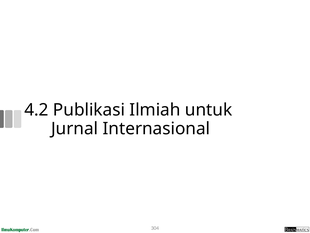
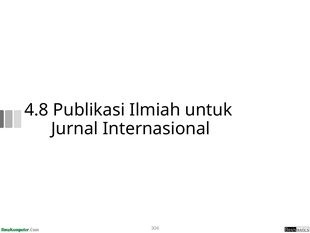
4.2: 4.2 -> 4.8 (36, 110)
